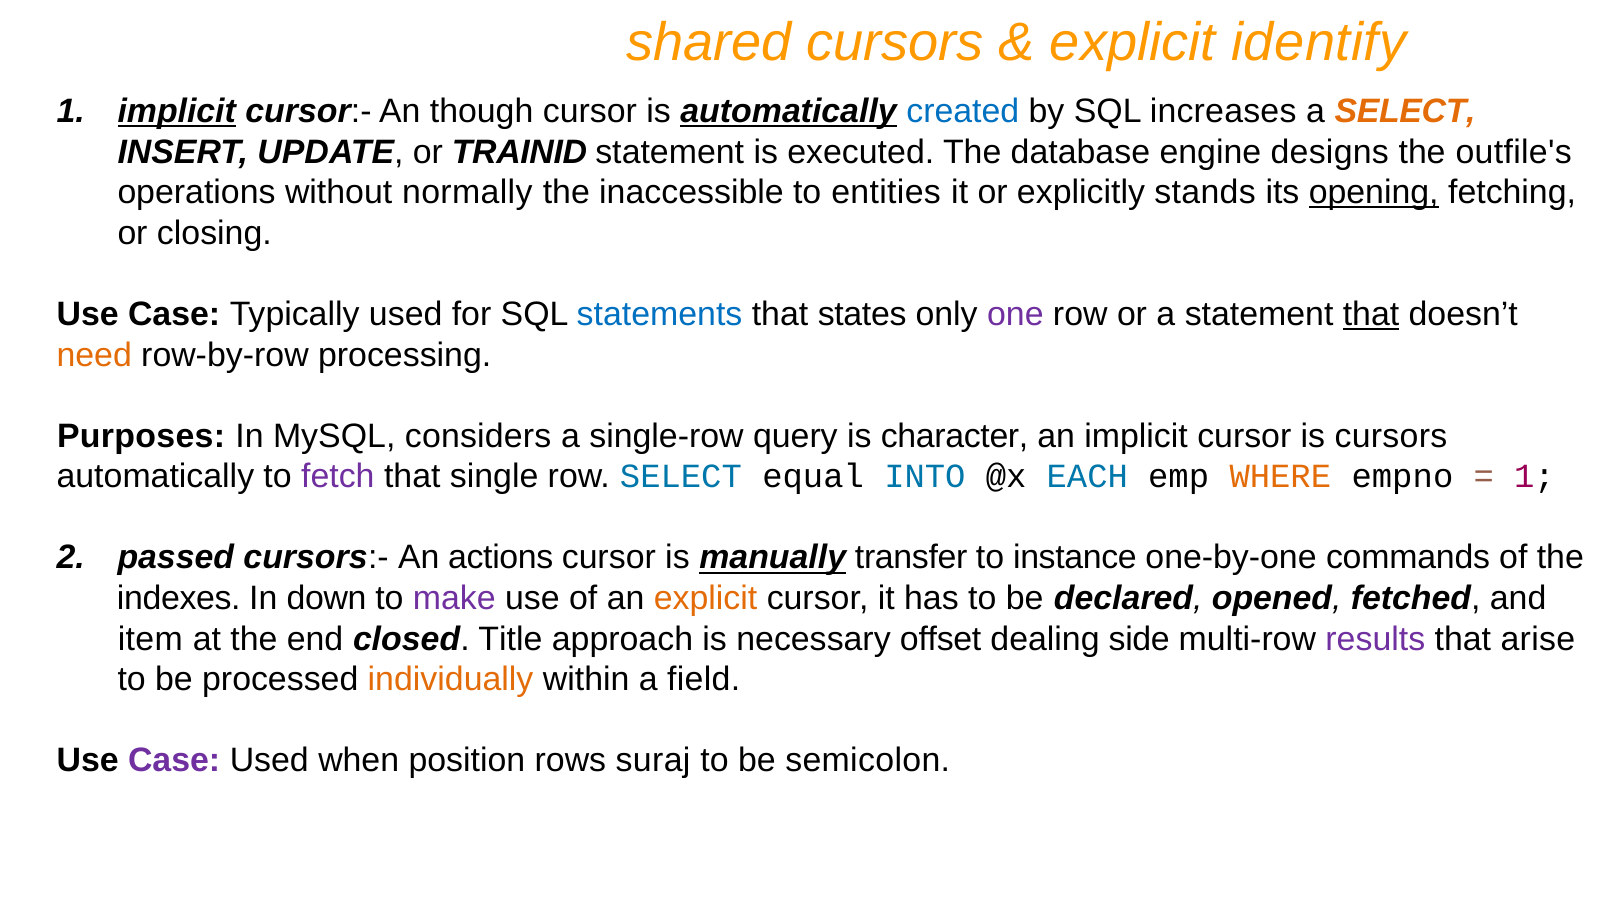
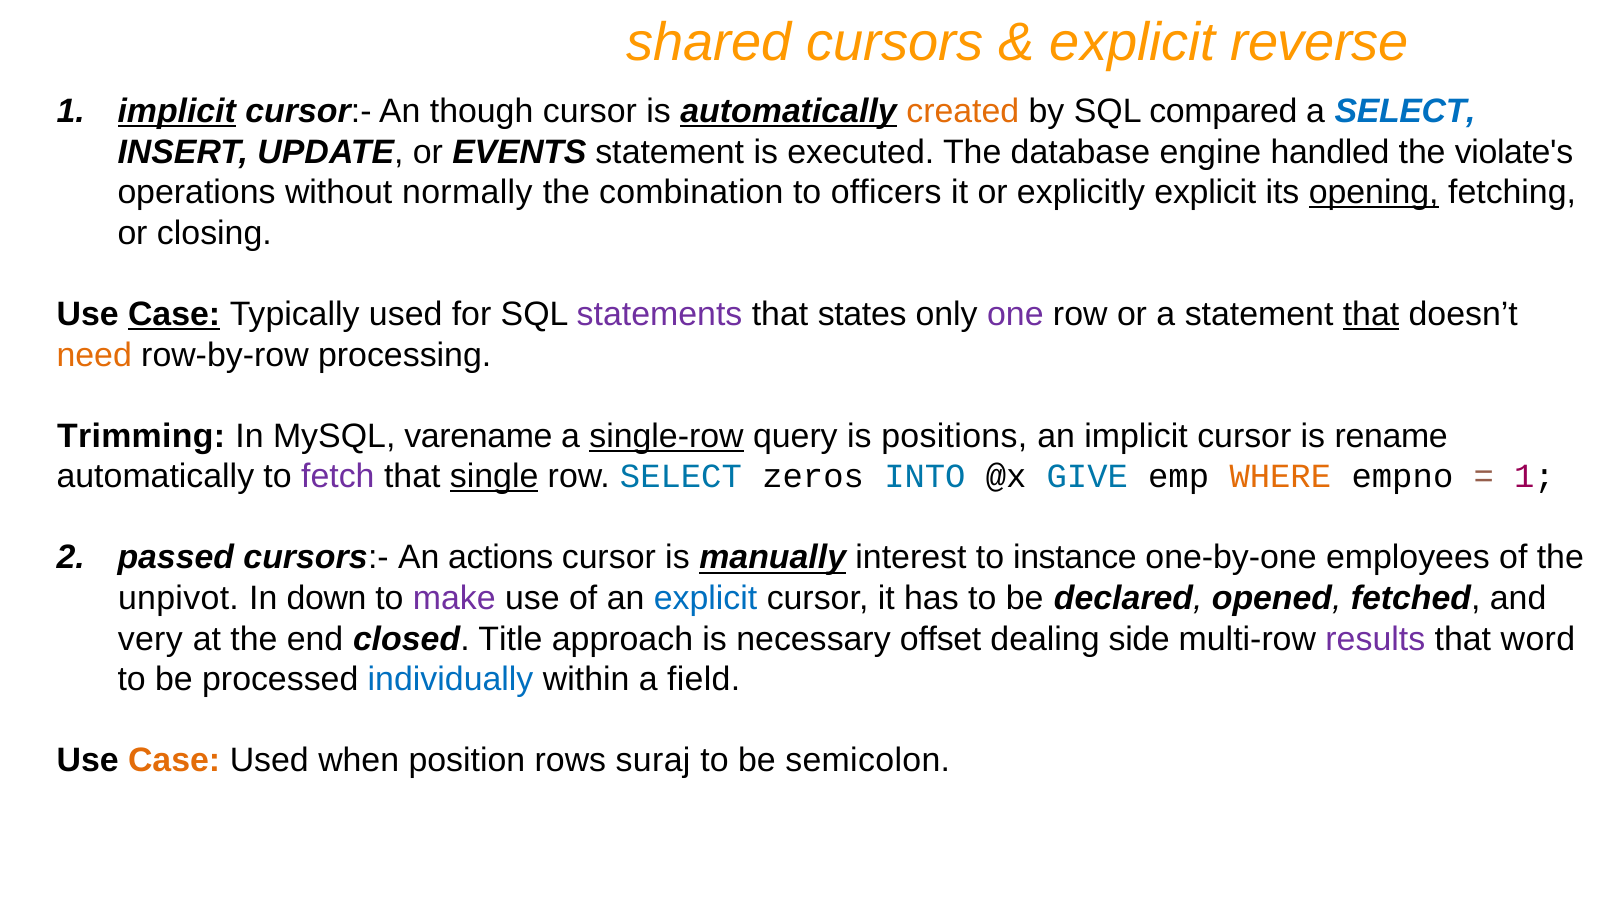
identify: identify -> reverse (1319, 42)
created colour: blue -> orange (963, 111)
increases: increases -> compared (1223, 111)
SELECT colour: orange -> blue (1405, 111)
TRAINID: TRAINID -> EVENTS (519, 152)
designs: designs -> handled (1330, 152)
outfile's: outfile's -> violate's (1514, 152)
inaccessible: inaccessible -> combination (691, 193)
entities: entities -> officers (886, 193)
explicitly stands: stands -> explicit (1205, 193)
Case underline: none -> present (174, 314)
statements colour: blue -> purple (660, 314)
Purposes: Purposes -> Trimming (141, 436)
considers: considers -> varename (478, 436)
single-row underline: none -> present (666, 436)
character: character -> positions (954, 436)
is cursors: cursors -> rename (1391, 436)
single underline: none -> present (494, 477)
equal: equal -> zeros (813, 477)
EACH: EACH -> GIVE (1087, 477)
transfer: transfer -> interest (911, 558)
commands: commands -> employees (1408, 558)
indexes: indexes -> unpivot (178, 599)
explicit colour: orange -> blue (706, 599)
item: item -> very (150, 639)
arise: arise -> word (1538, 639)
individually colour: orange -> blue (451, 680)
Case colour: purple -> orange (174, 761)
